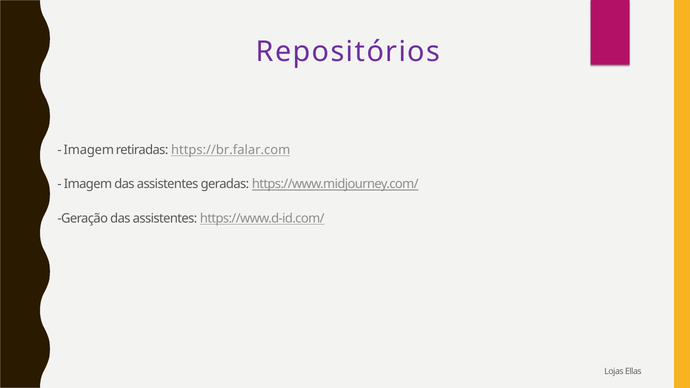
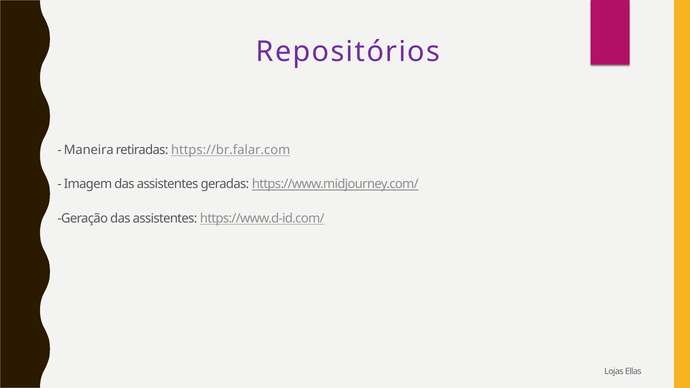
Imagem: Imagem -> Maneira (89, 150)
